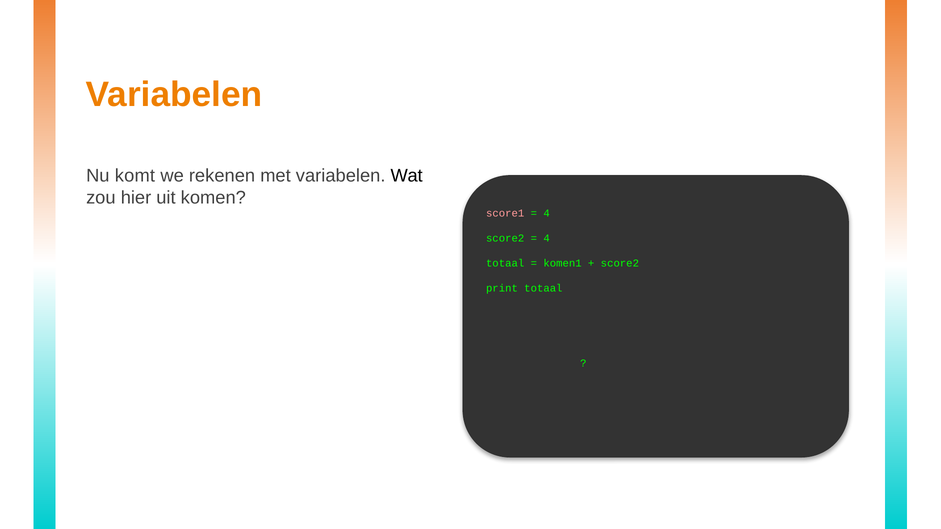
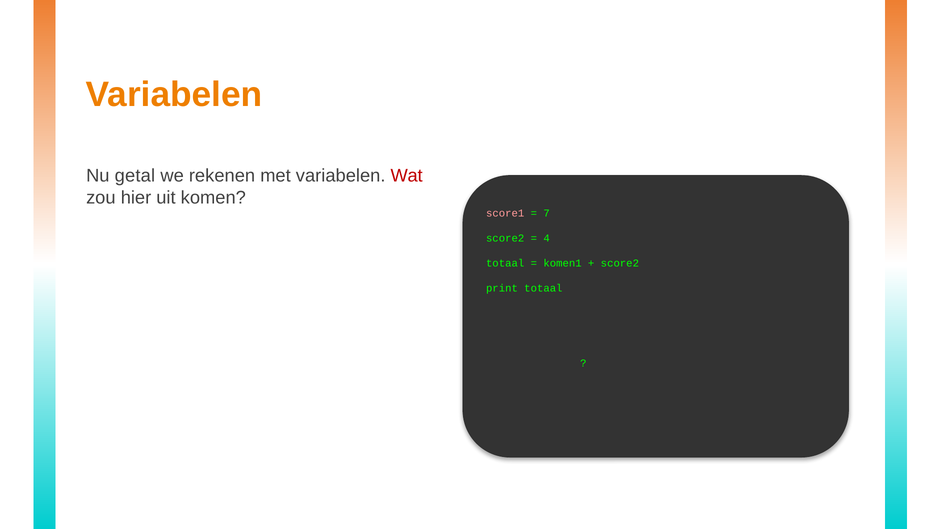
komt: komt -> getal (135, 176)
Wat colour: black -> red (407, 176)
4: 4 -> 7 (547, 213)
